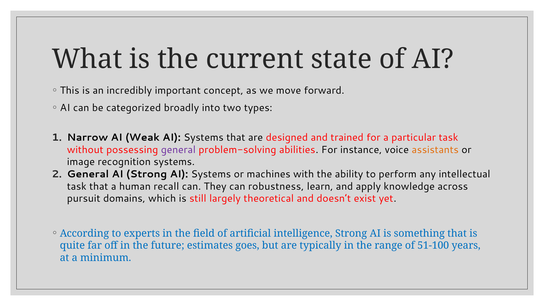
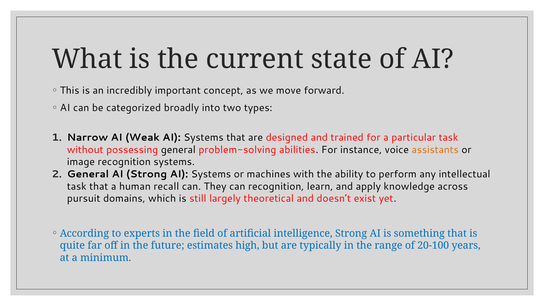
general colour: purple -> black (178, 150)
can robustness: robustness -> recognition (276, 186)
goes: goes -> high (247, 246)
51-100: 51-100 -> 20-100 (433, 246)
